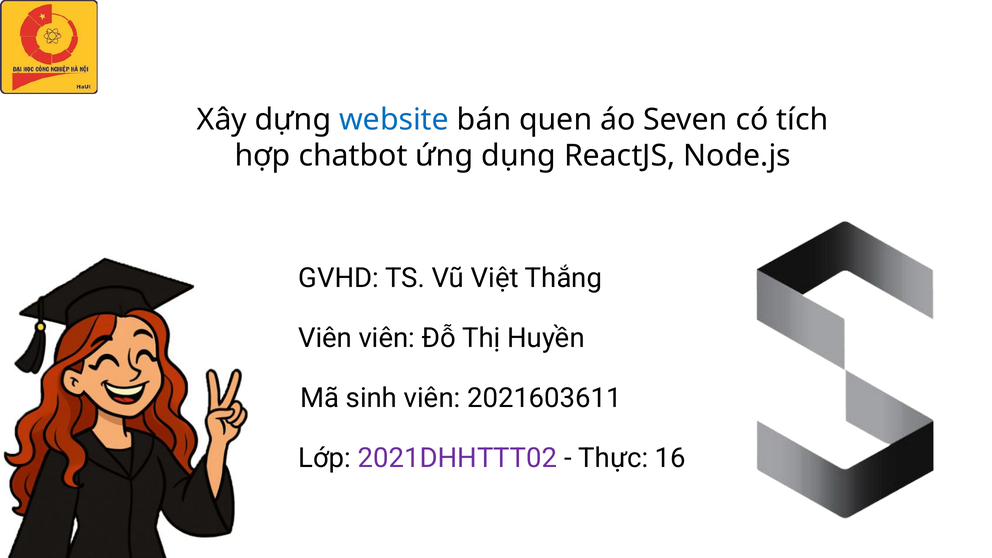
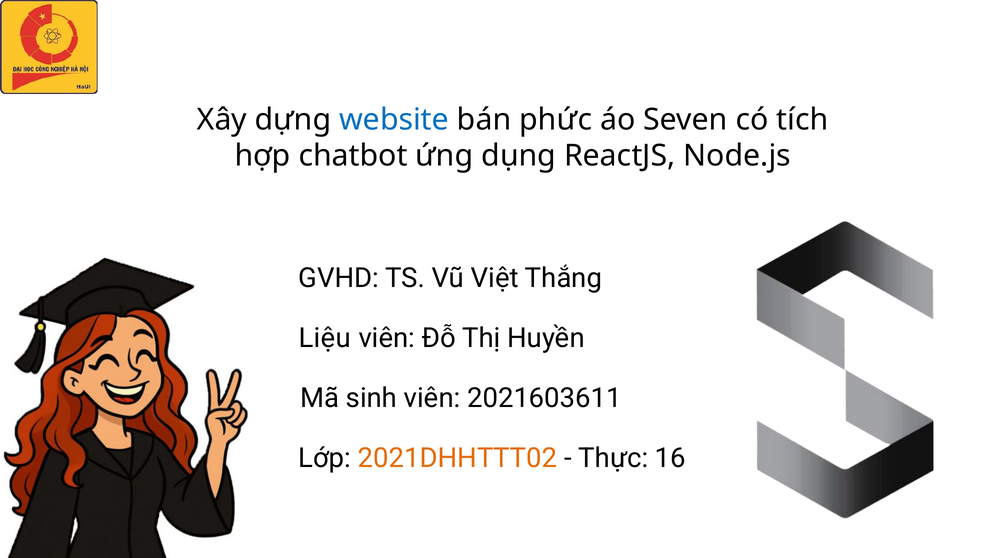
quen: quen -> phức (556, 120)
Viên: Viên -> Liệu (325, 338)
2021DHHTTT02 colour: purple -> orange (458, 458)
